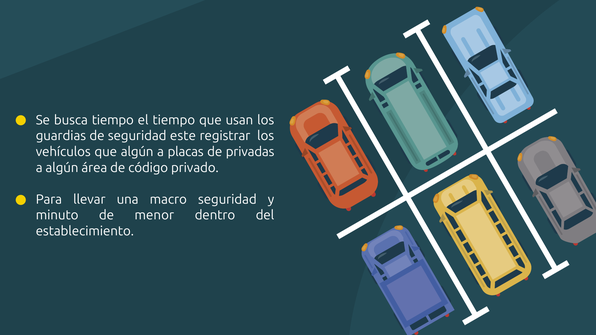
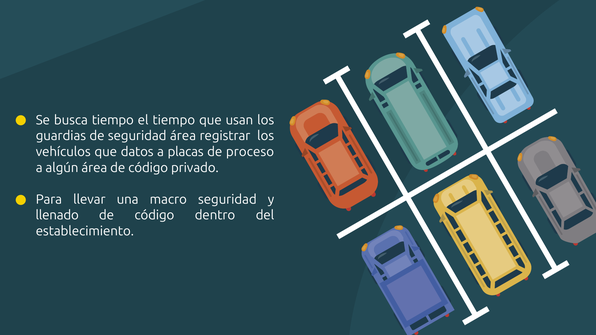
seguridad este: este -> área (183, 136)
que algún: algún -> datos (137, 152)
privadas: privadas -> proceso (250, 152)
minuto: minuto -> llenado (57, 215)
menor: menor -> código (154, 215)
